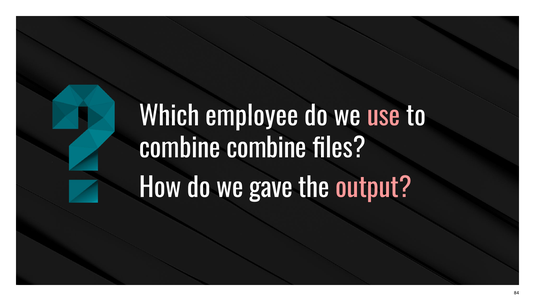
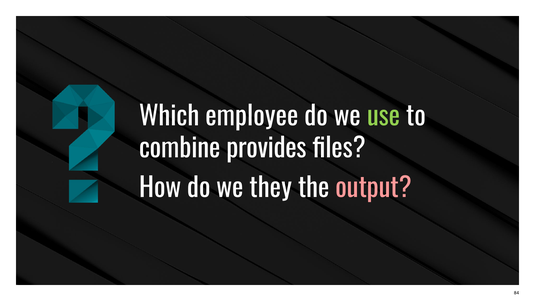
use colour: pink -> light green (384, 117)
combine combine: combine -> provides (267, 149)
gave: gave -> they (271, 188)
